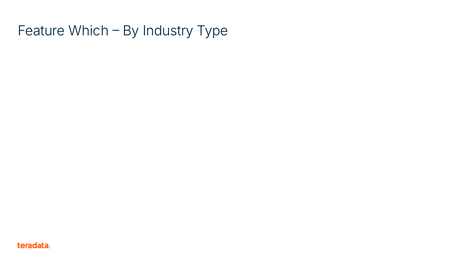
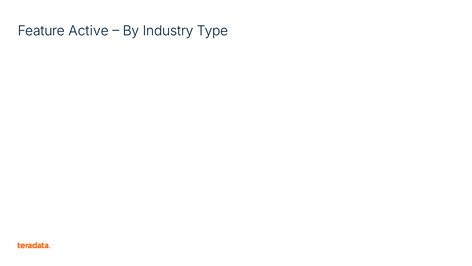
Which: Which -> Active (89, 31)
